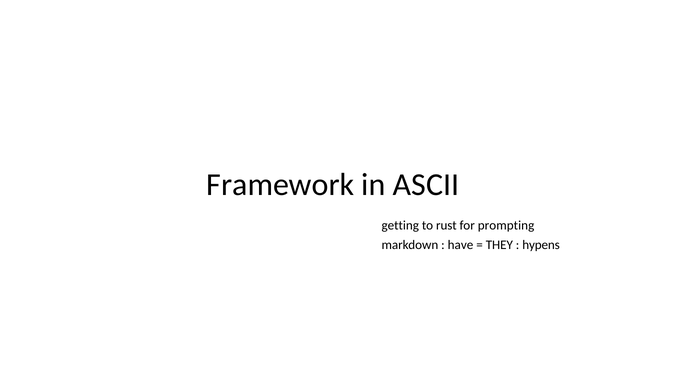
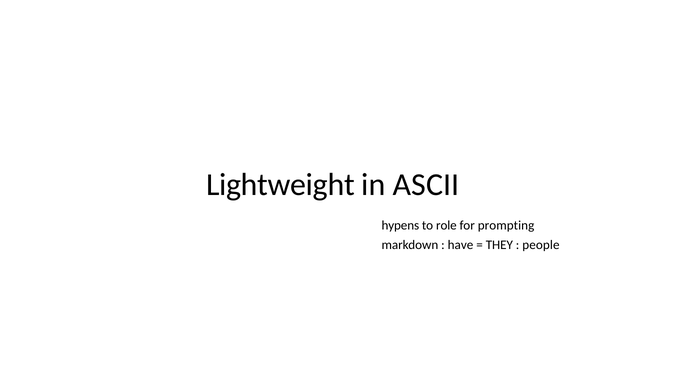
Framework: Framework -> Lightweight (280, 185)
getting: getting -> hypens (400, 226)
rust: rust -> role (446, 226)
hypens: hypens -> people (541, 245)
